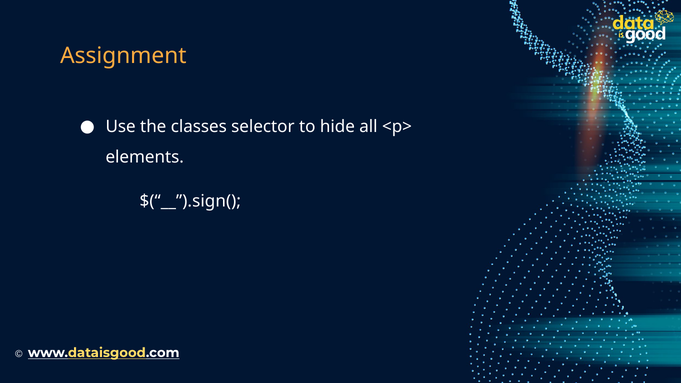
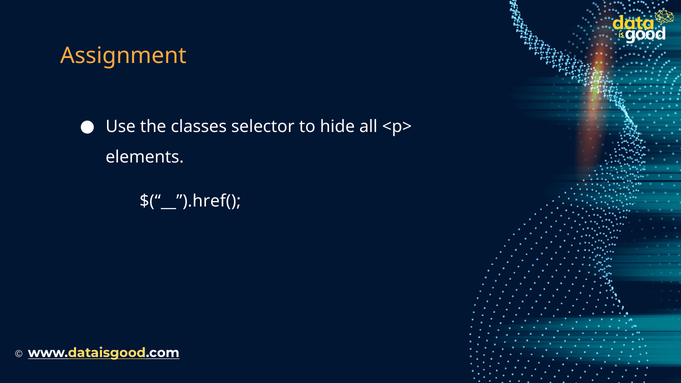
$(“__”).sign(: $(“__”).sign( -> $(“__”).href( (190, 201)
